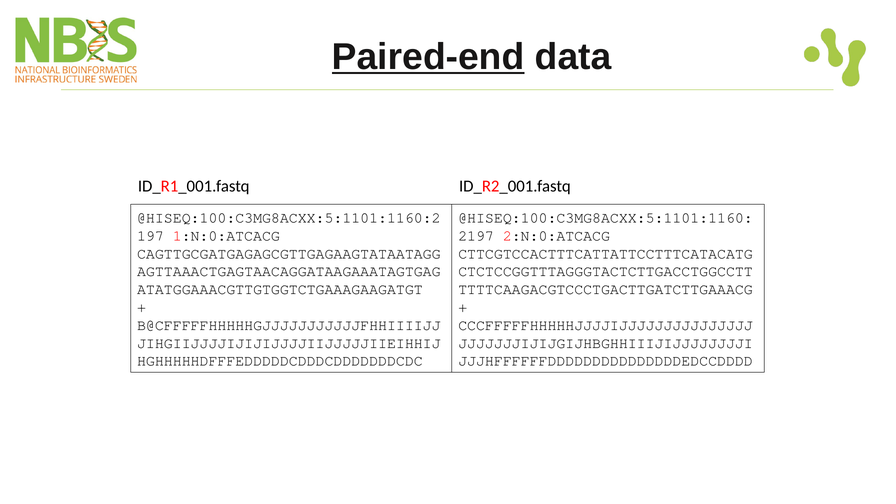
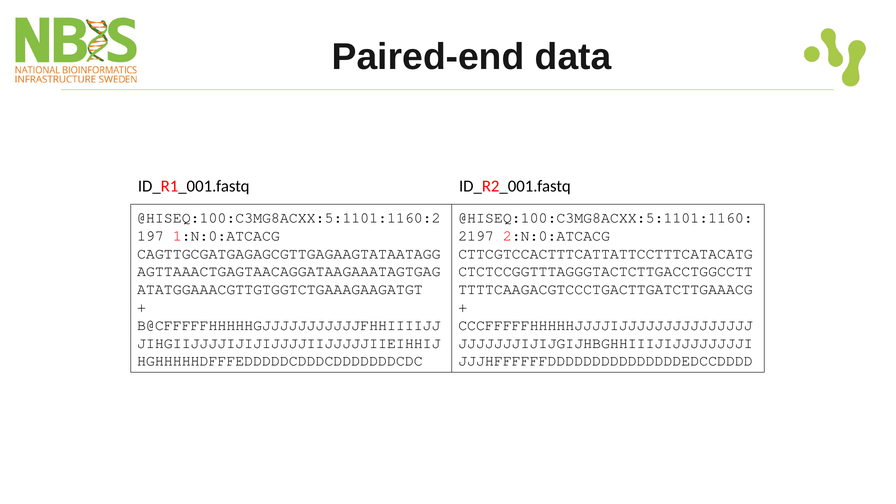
Paired-end underline: present -> none (428, 57)
